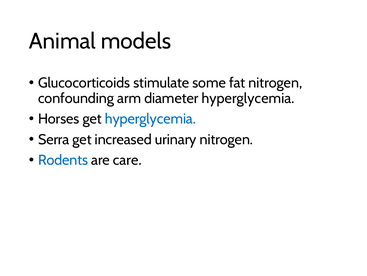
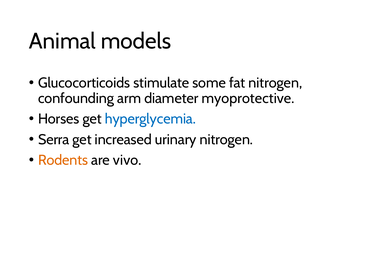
diameter hyperglycemia: hyperglycemia -> myoprotective (248, 98)
Rodents colour: blue -> orange (63, 160)
care: care -> vivo (127, 160)
